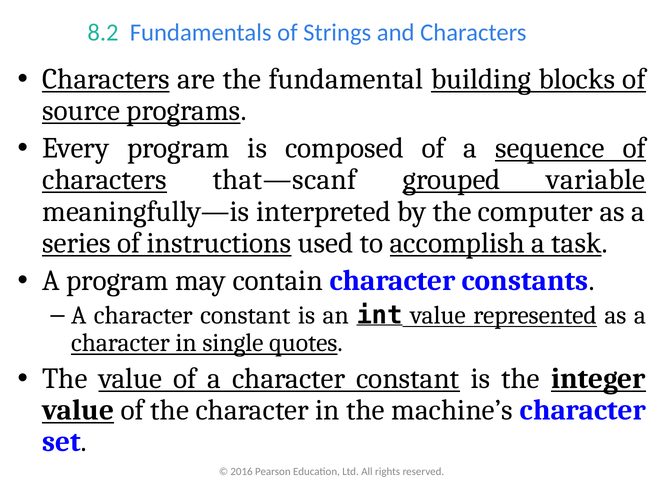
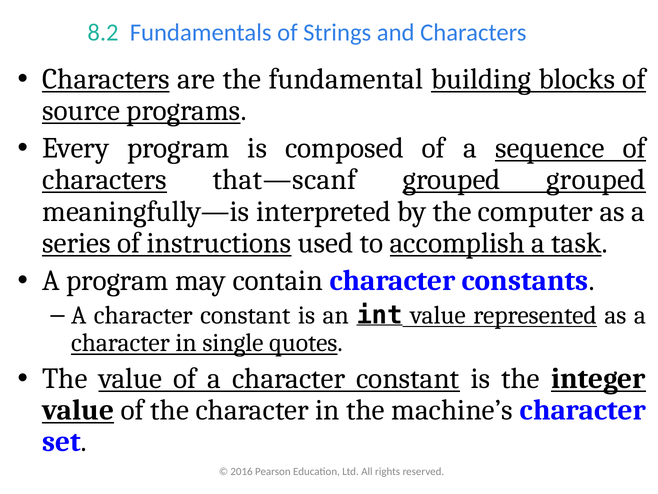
grouped variable: variable -> grouped (596, 180)
